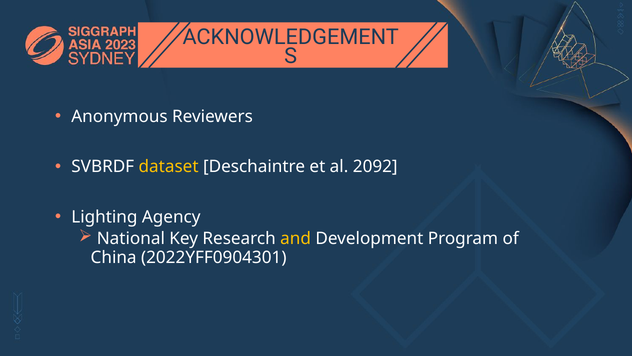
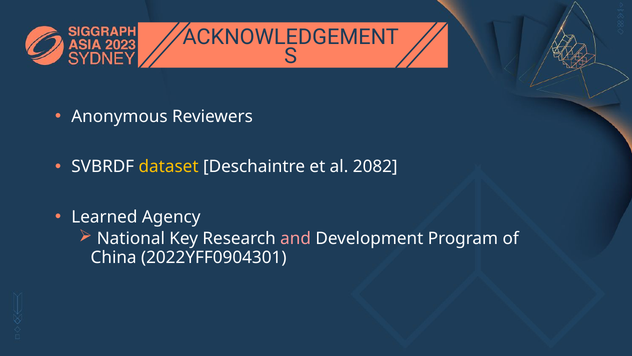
2092: 2092 -> 2082 (375, 166)
Lighting: Lighting -> Learned (104, 217)
and colour: yellow -> pink (296, 238)
